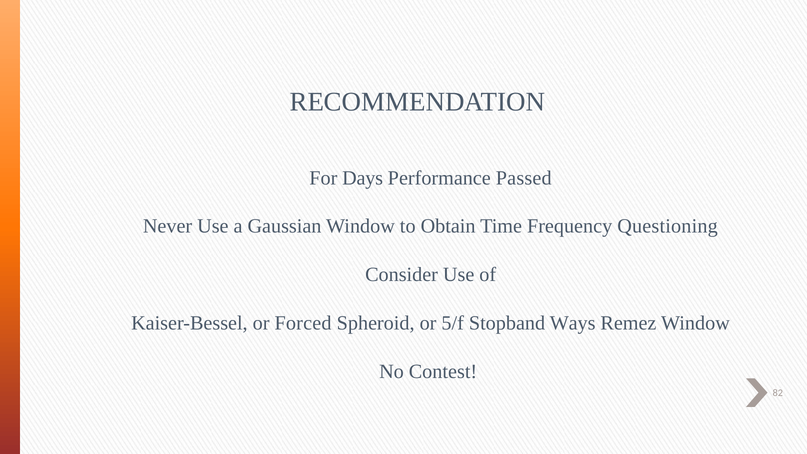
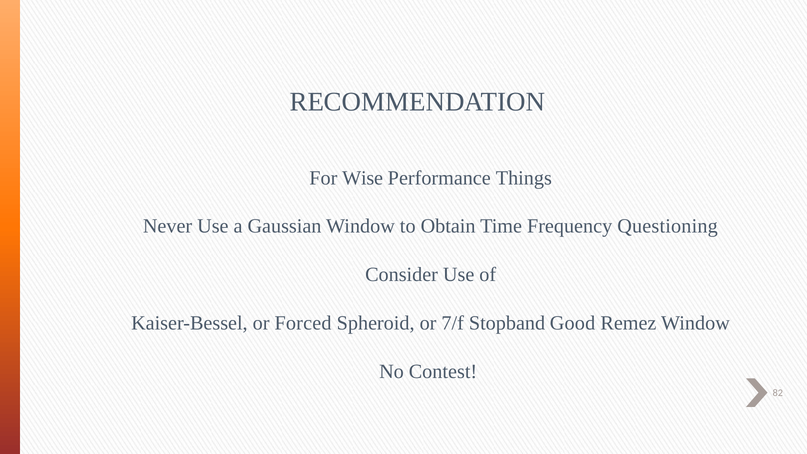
Days: Days -> Wise (363, 178)
Passed: Passed -> Things (524, 178)
5/f: 5/f -> 7/f (453, 323)
Ways: Ways -> Good (573, 323)
